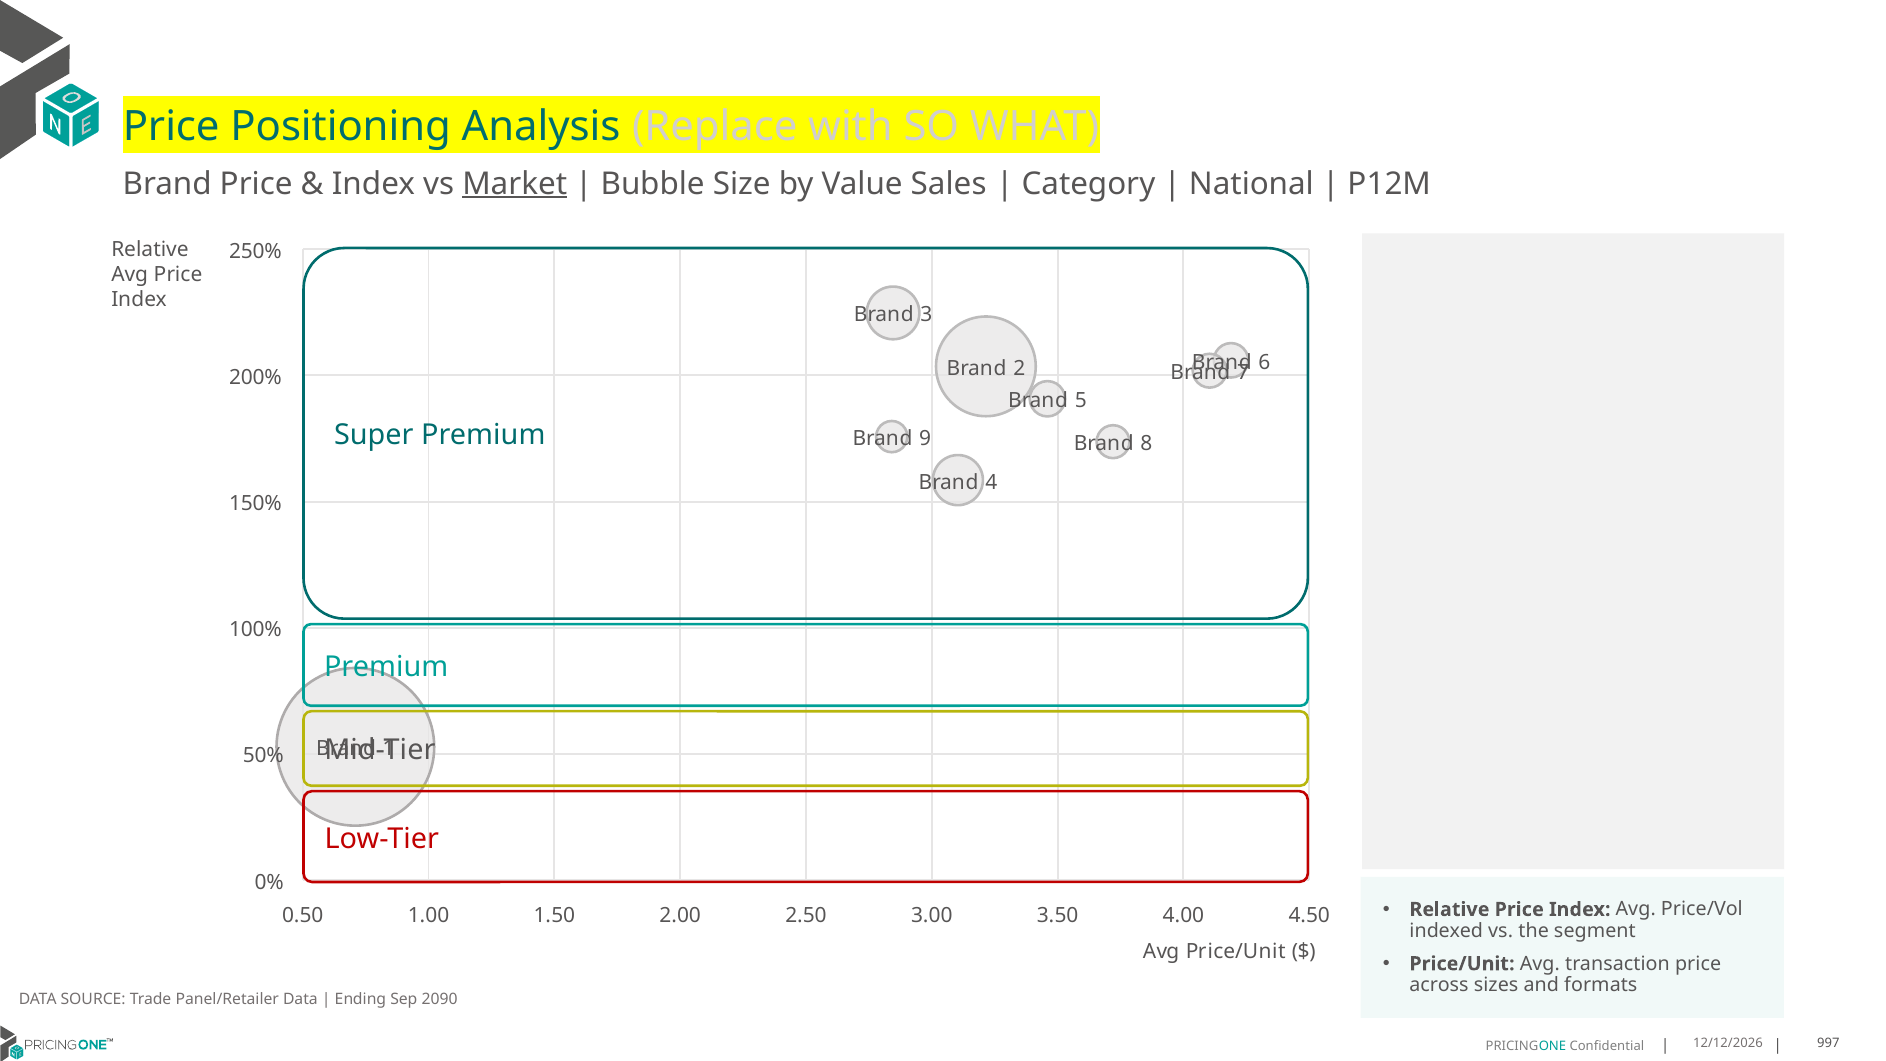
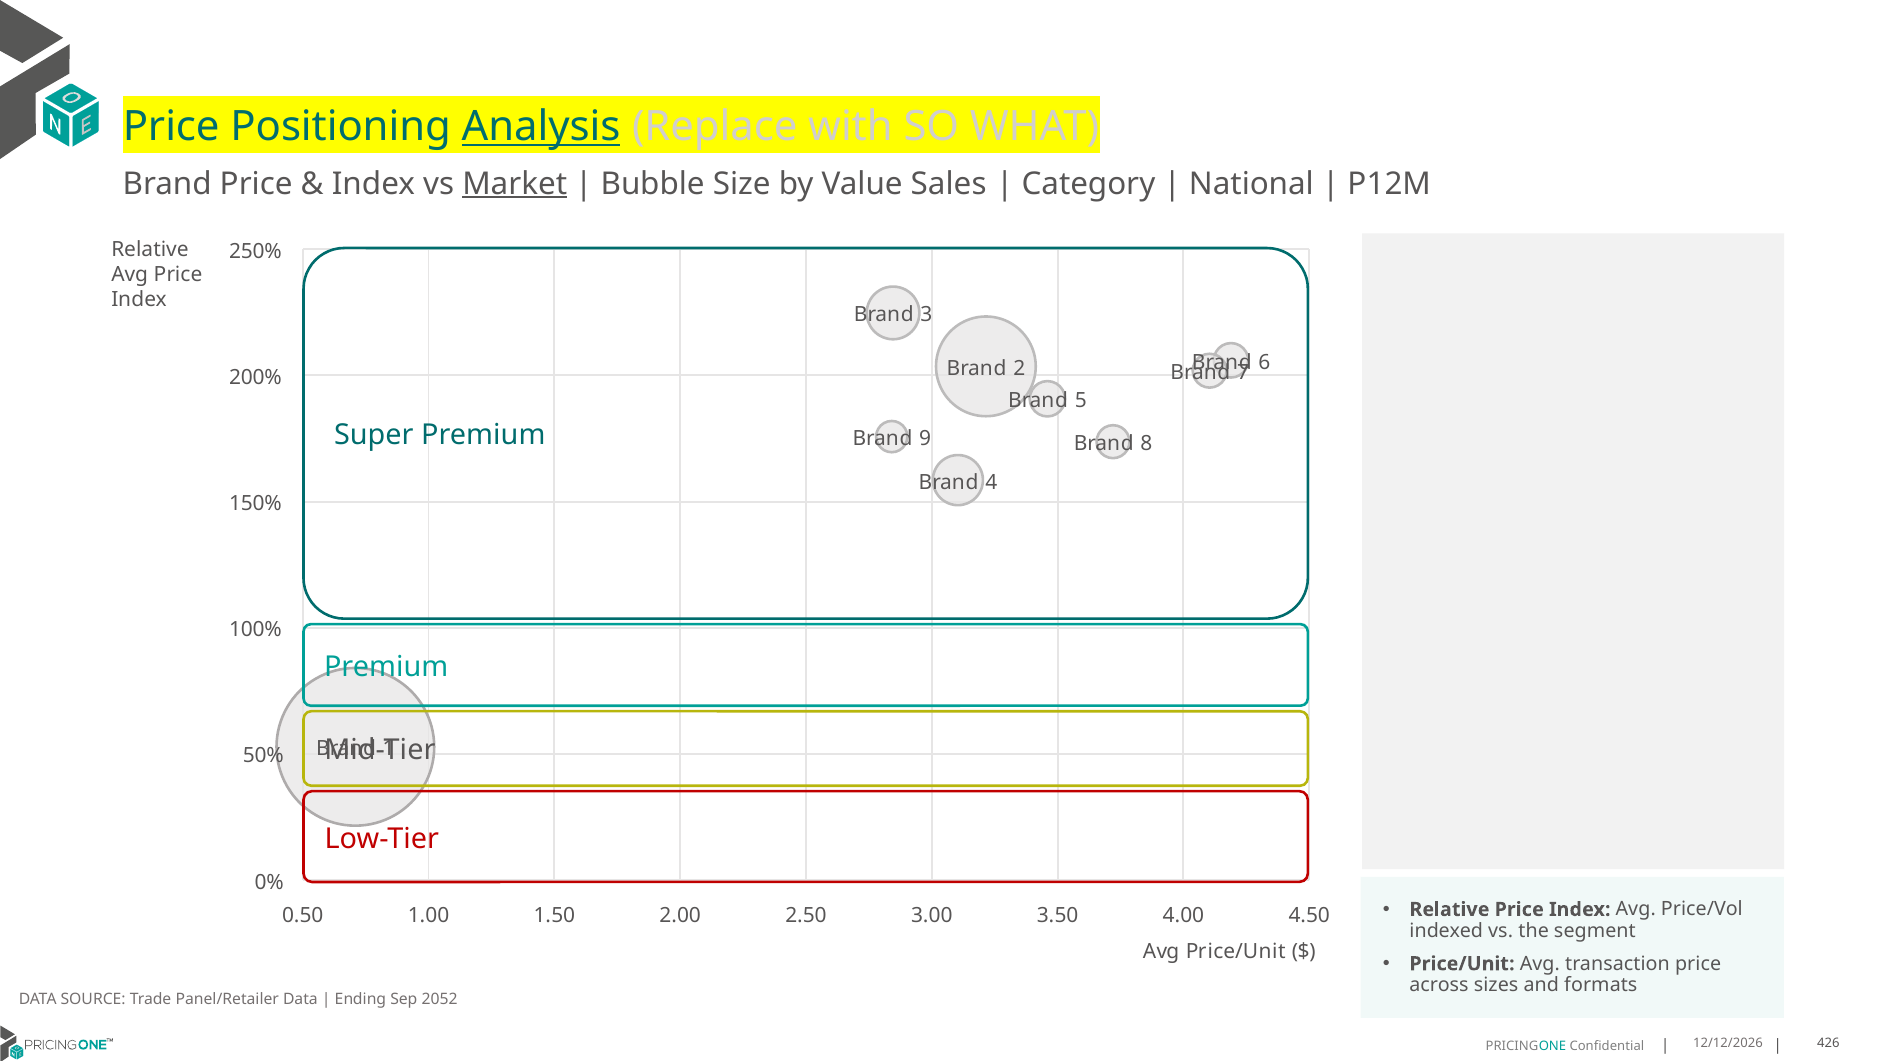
Analysis underline: none -> present (541, 127)
2090: 2090 -> 2052 (440, 999)
997: 997 -> 426 (1828, 1043)
